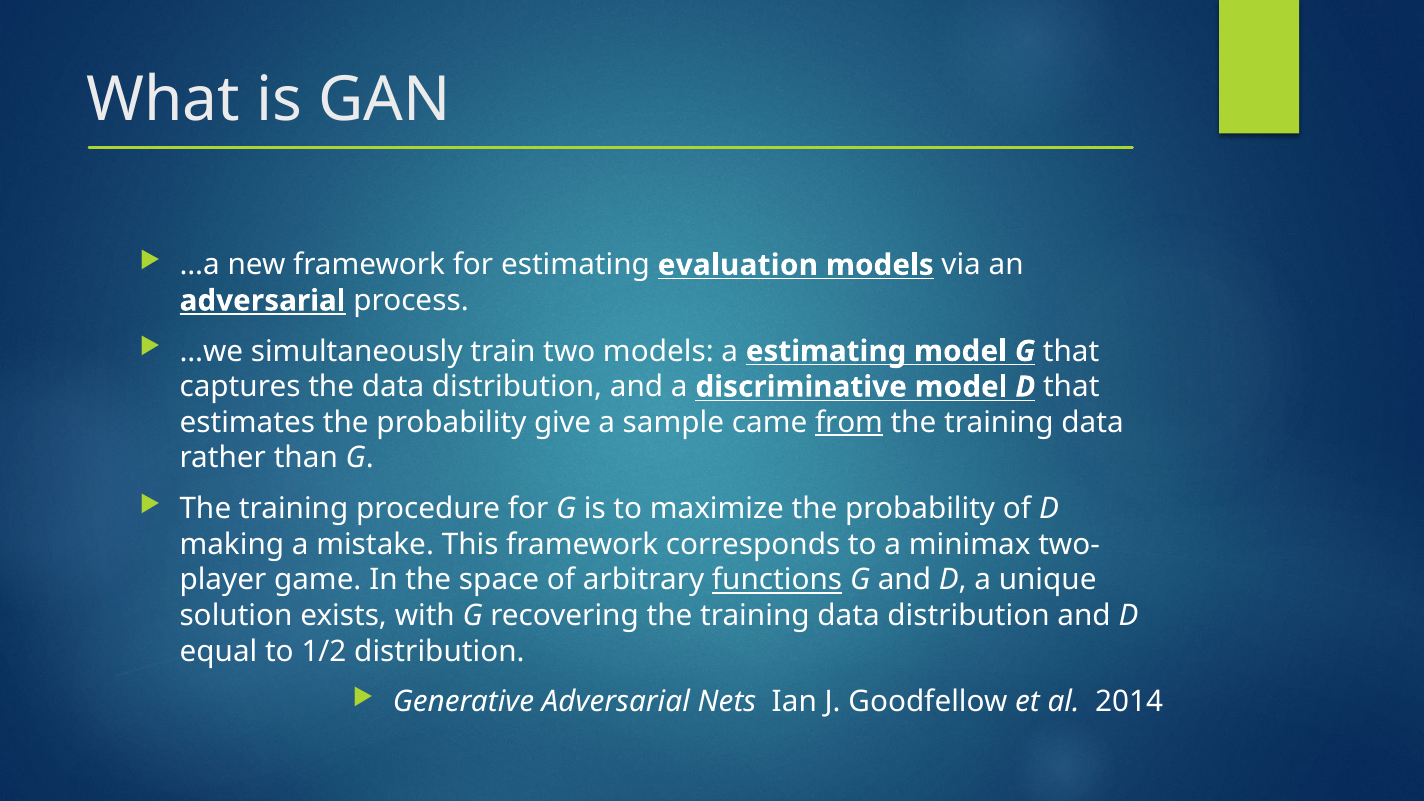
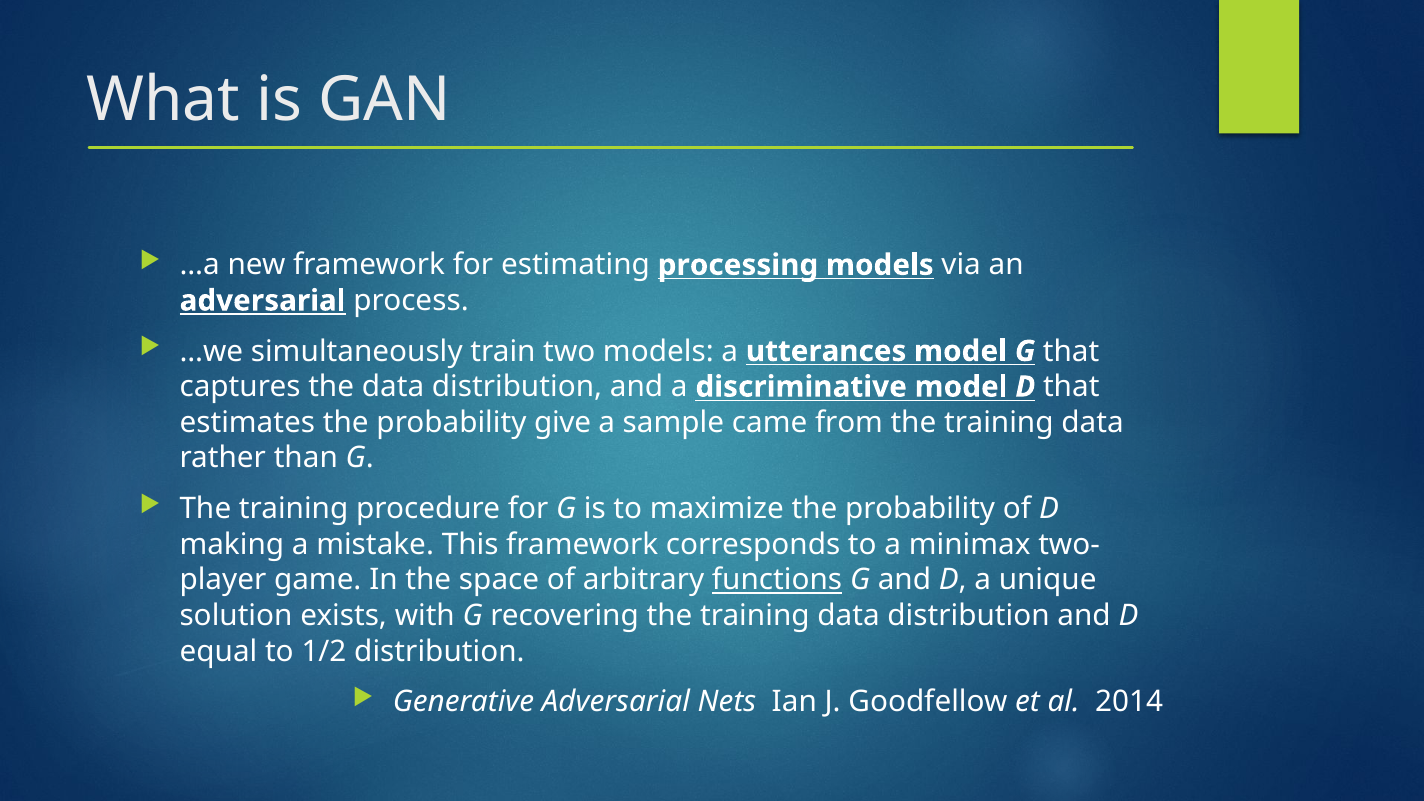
evaluation: evaluation -> processing (738, 265)
a estimating: estimating -> utterances (826, 351)
from underline: present -> none (849, 423)
